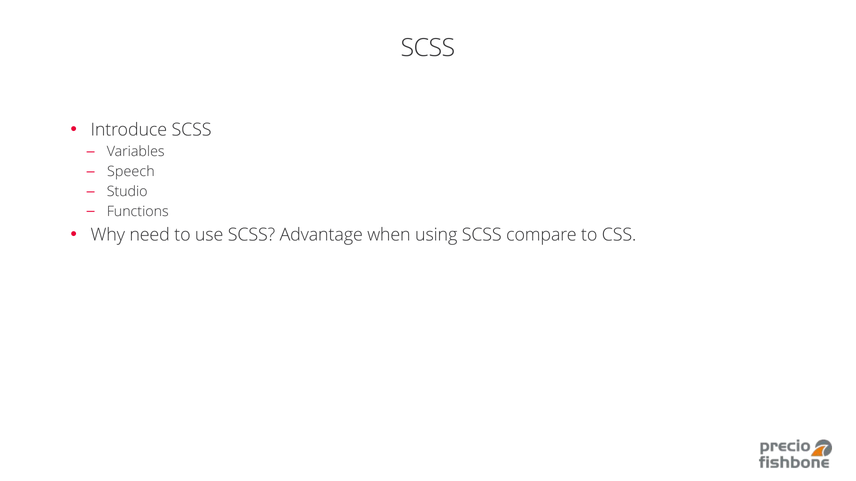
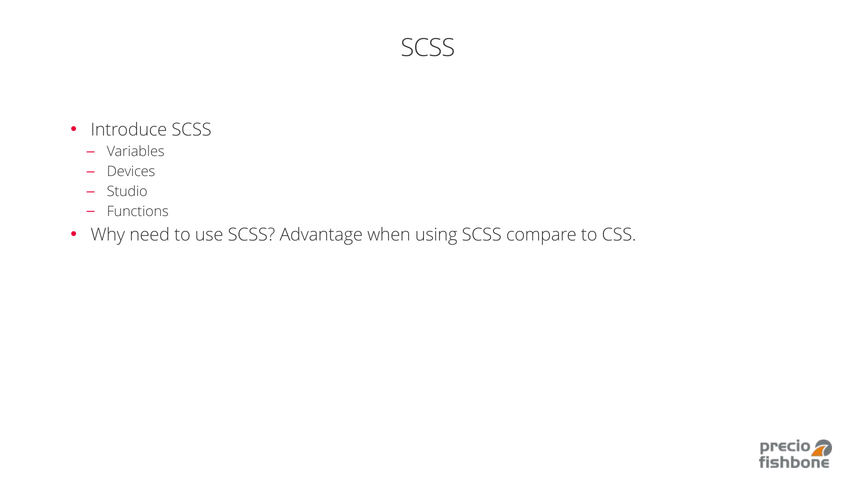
Speech: Speech -> Devices (131, 172)
